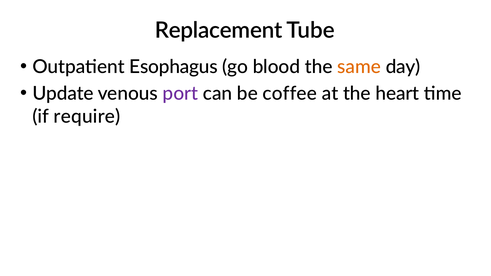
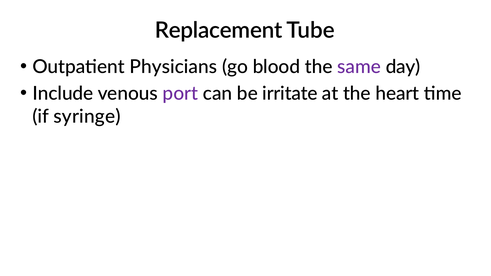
Esophagus: Esophagus -> Physicians (173, 67)
same colour: orange -> purple (359, 67)
Update: Update -> Include (63, 94)
coffee: coffee -> irritate (290, 94)
require: require -> syringe (87, 117)
